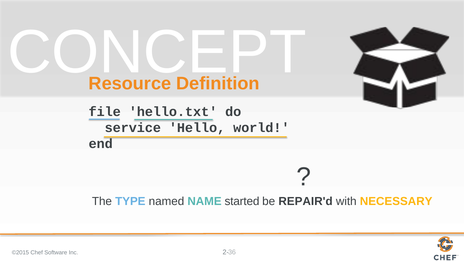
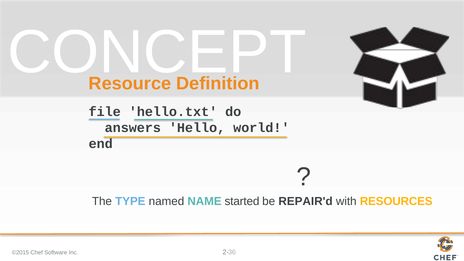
service: service -> answers (133, 128)
NECESSARY: NECESSARY -> RESOURCES (396, 201)
